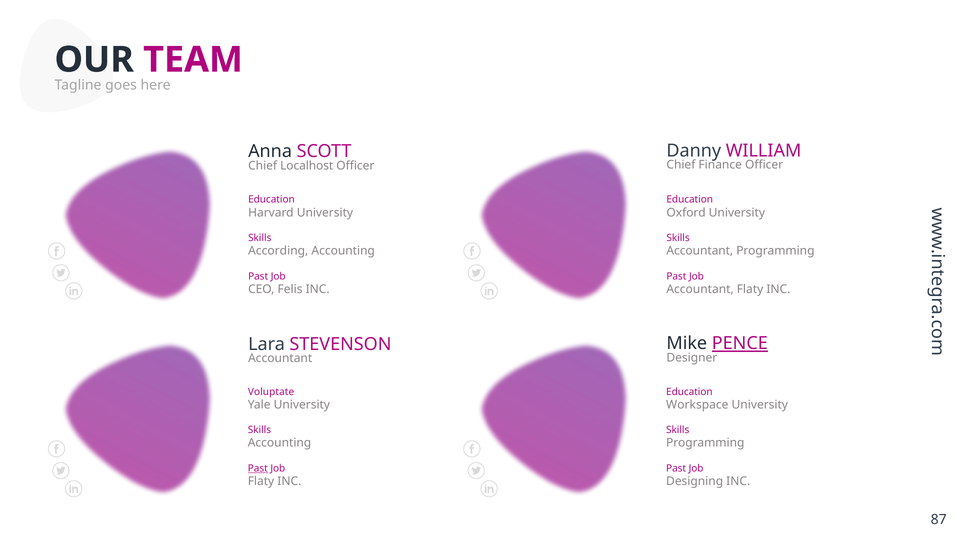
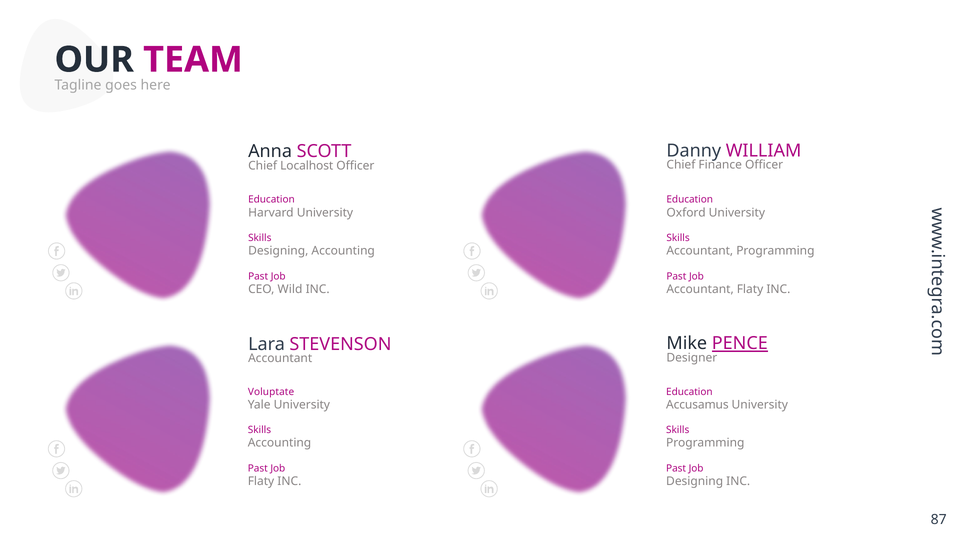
According: According -> Designing (278, 251)
Felis: Felis -> Wild (290, 289)
Workspace: Workspace -> Accusamus (697, 405)
Past underline: present -> none (258, 469)
